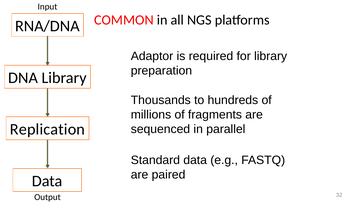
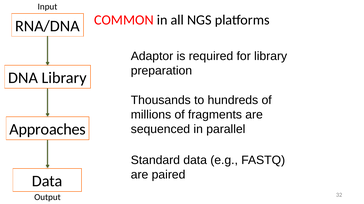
Replication: Replication -> Approaches (48, 130)
